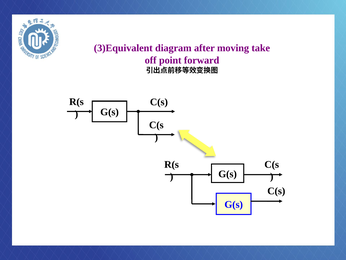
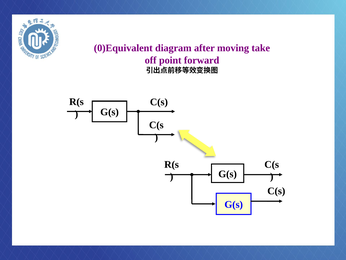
3)Equivalent: 3)Equivalent -> 0)Equivalent (123, 48)
